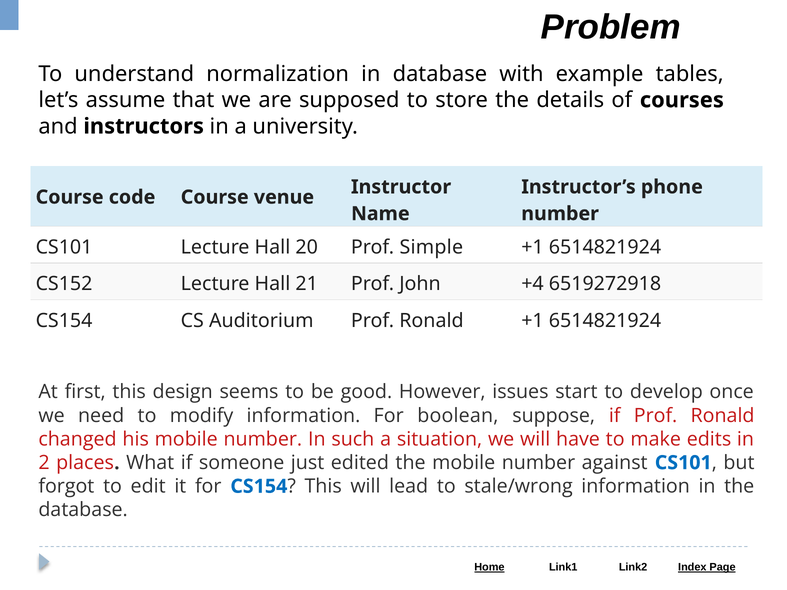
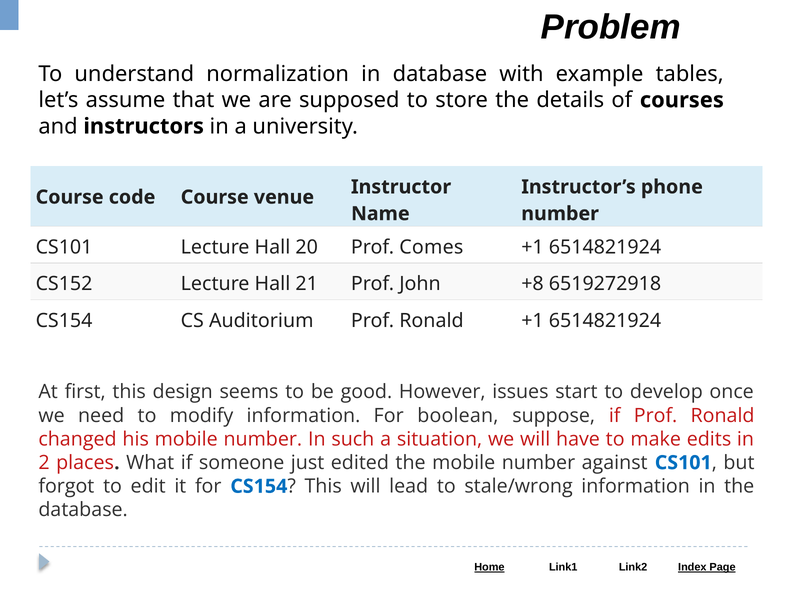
Simple: Simple -> Comes (431, 247)
+4: +4 -> +8 (533, 284)
